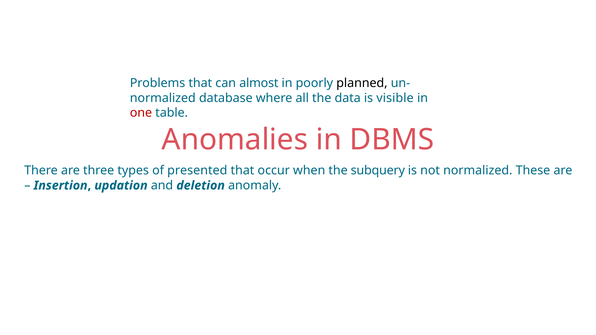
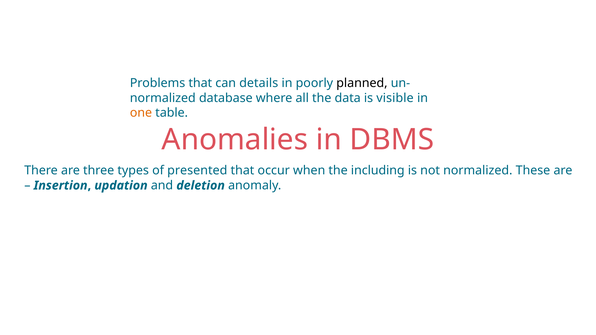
almost: almost -> details (259, 83)
one colour: red -> orange (141, 113)
subquery: subquery -> including (378, 171)
